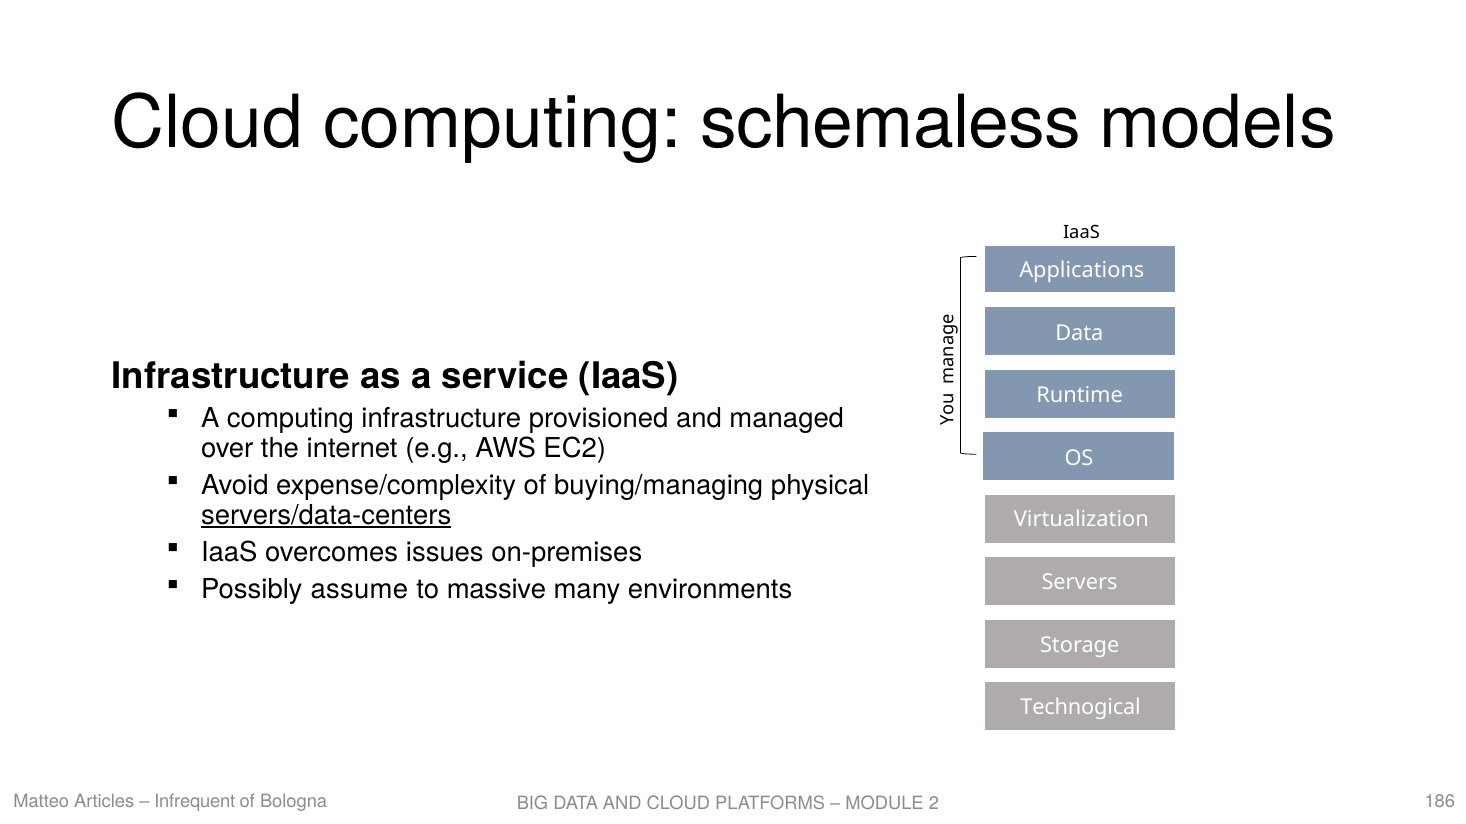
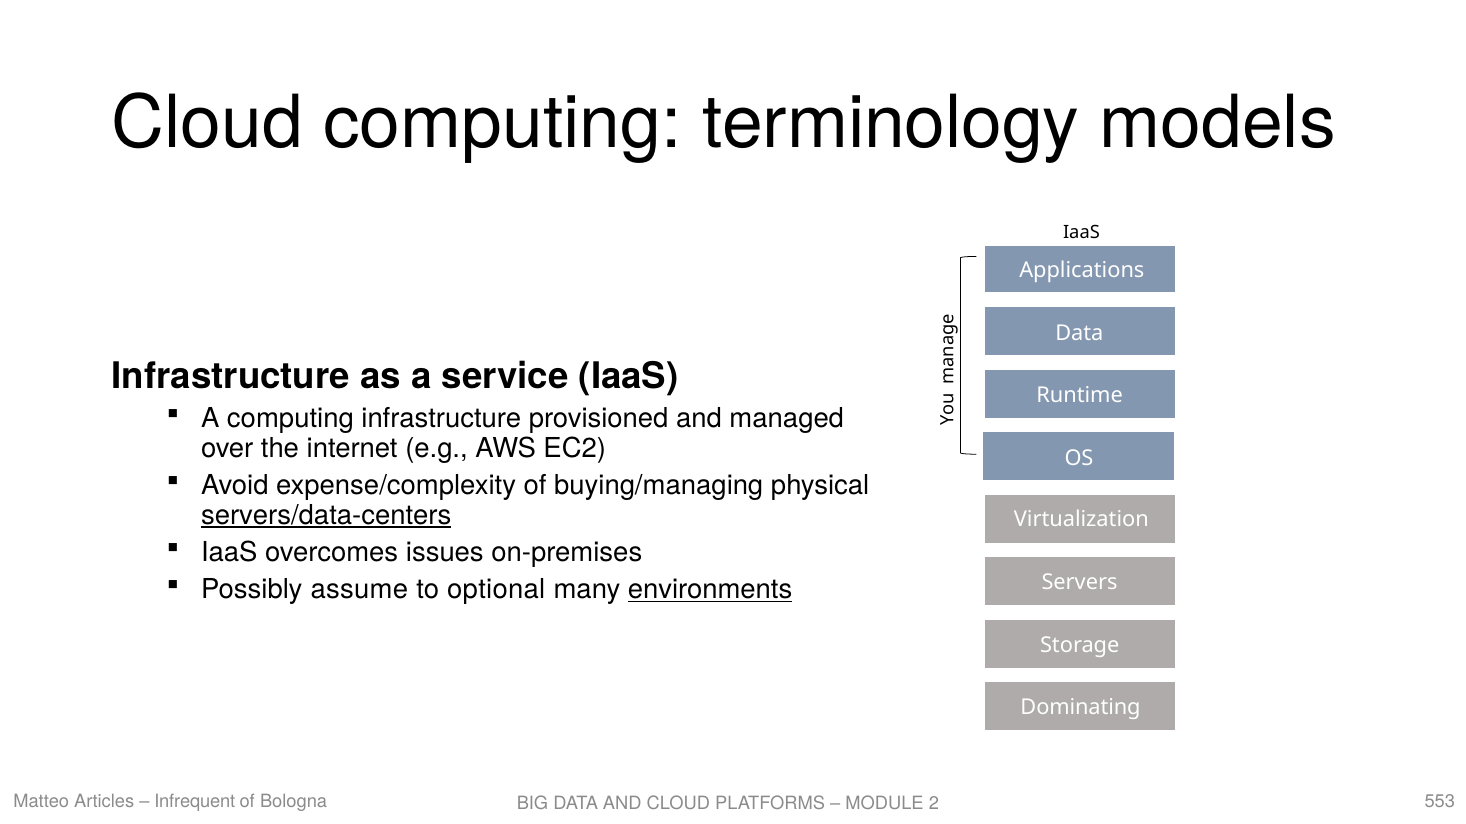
schemaless: schemaless -> terminology (891, 123)
massive: massive -> optional (496, 590)
environments underline: none -> present (710, 590)
Technogical: Technogical -> Dominating (1081, 708)
186: 186 -> 553 (1440, 802)
